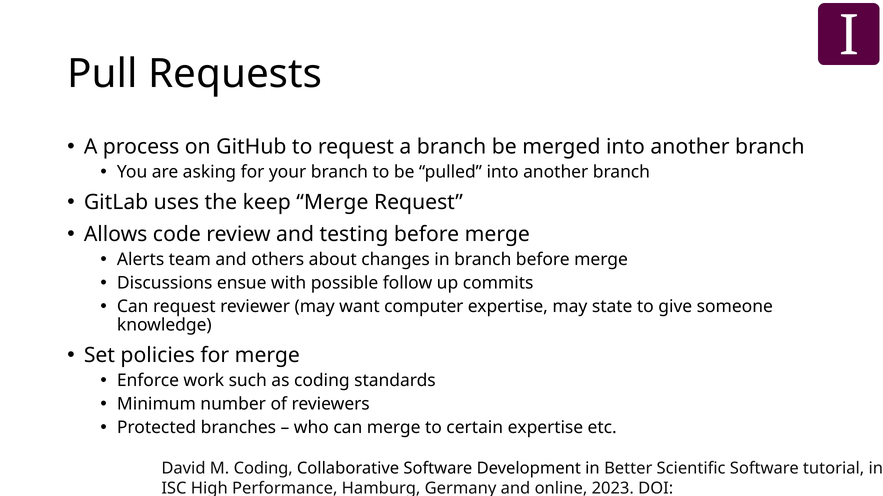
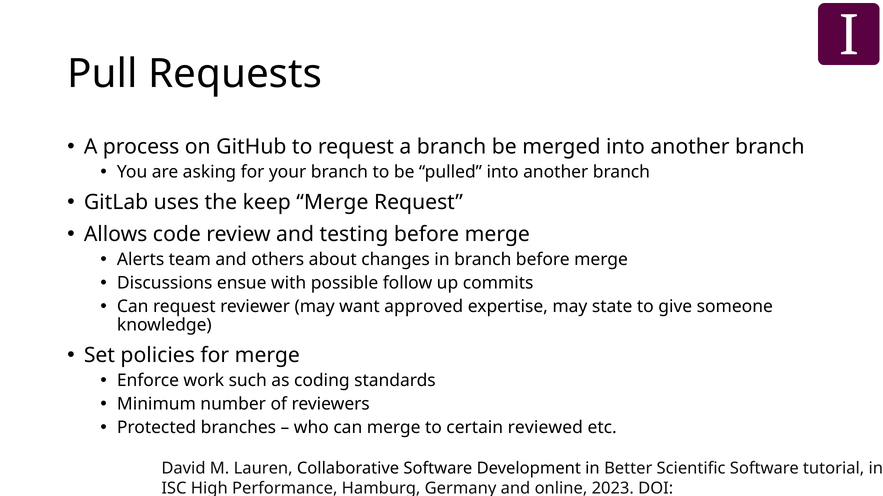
computer: computer -> approved (424, 307)
certain expertise: expertise -> reviewed (545, 428)
M Coding: Coding -> Lauren (263, 469)
